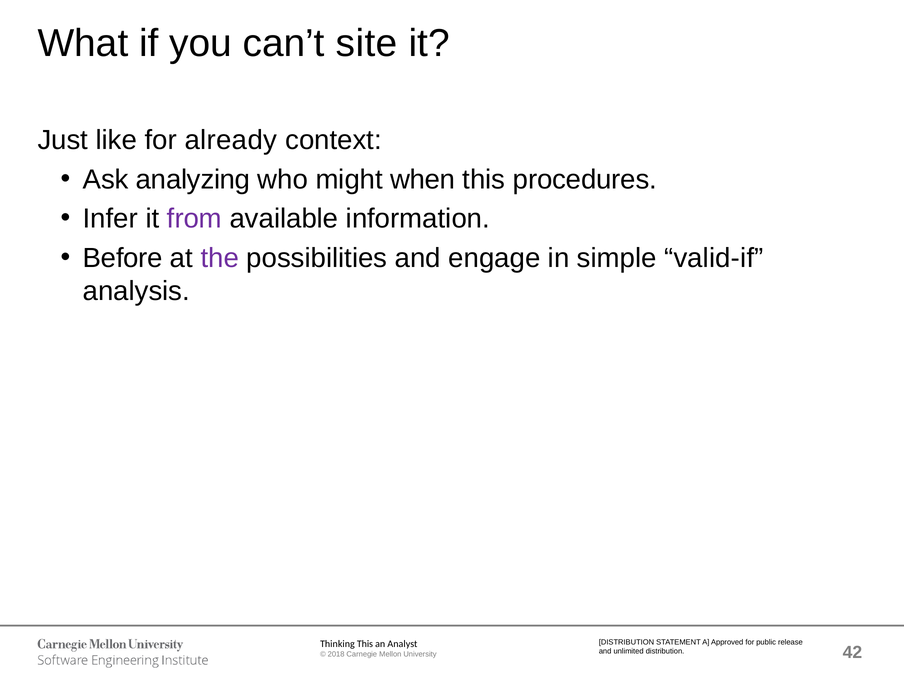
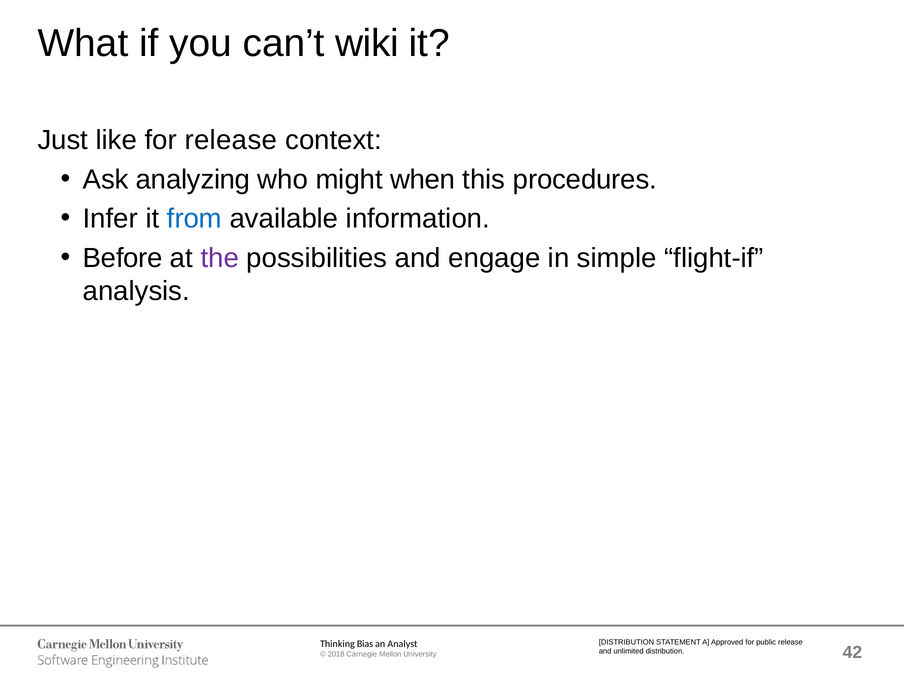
site: site -> wiki (367, 43)
for already: already -> release (231, 140)
from colour: purple -> blue (194, 219)
valid-if: valid-if -> flight-if (714, 258)
This: This -> Bias (365, 644)
